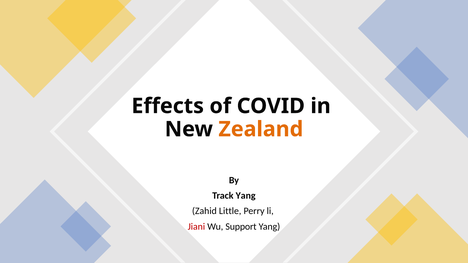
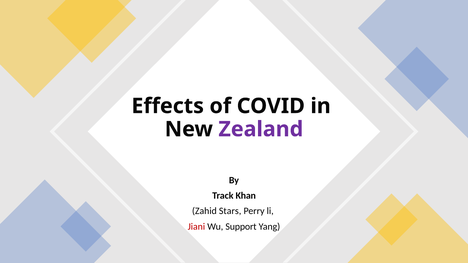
Zealand colour: orange -> purple (261, 129)
Track Yang: Yang -> Khan (246, 196)
Little: Little -> Stars (230, 211)
